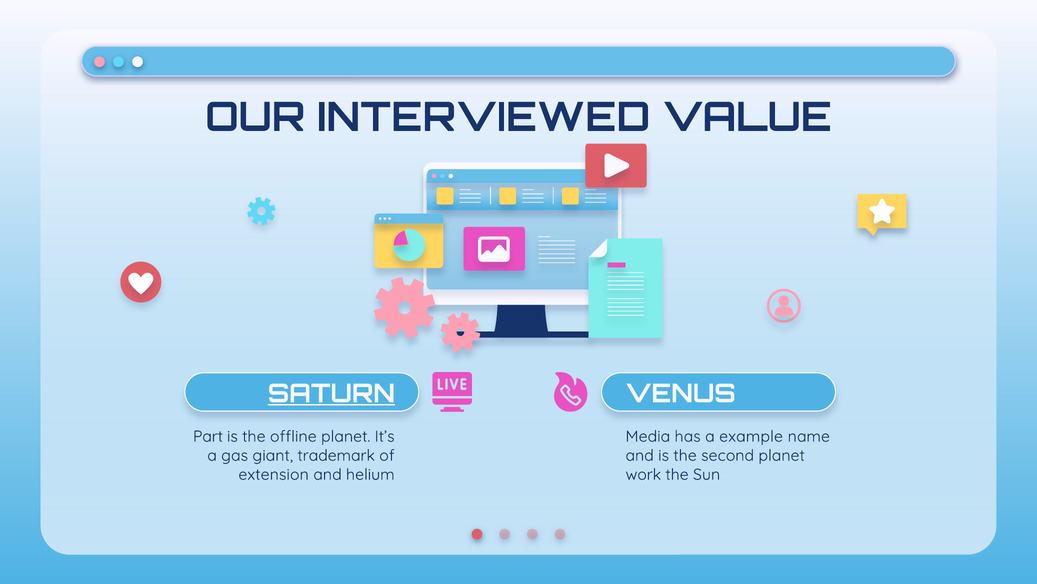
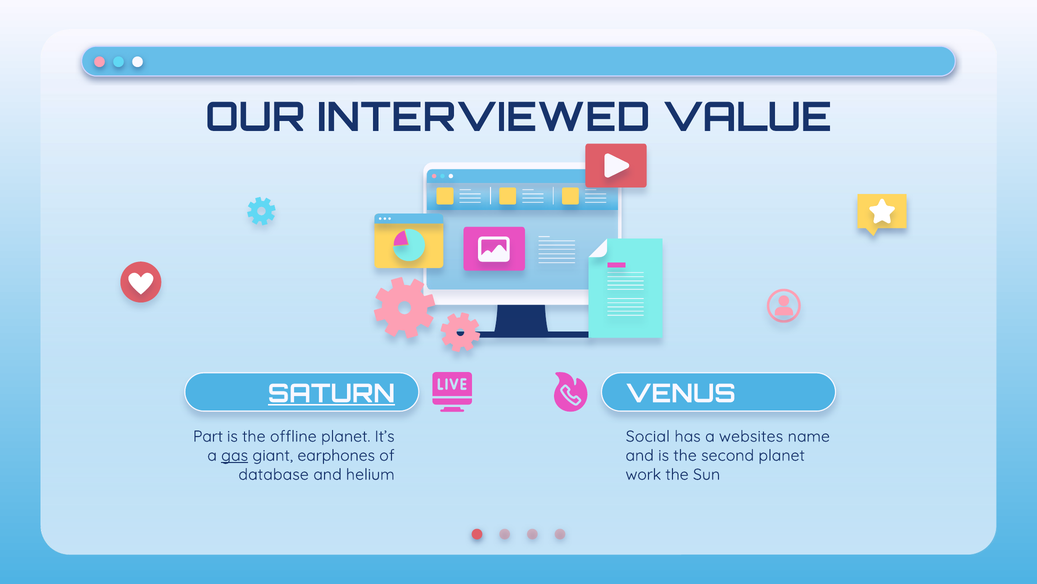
Media: Media -> Social (648, 436)
example: example -> websites (751, 436)
gas underline: none -> present (235, 455)
trademark: trademark -> earphones (336, 455)
extension: extension -> database (274, 474)
